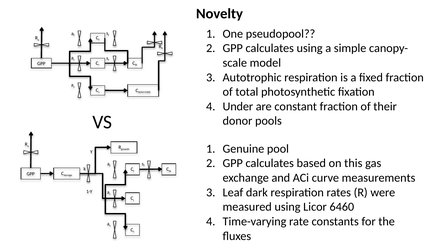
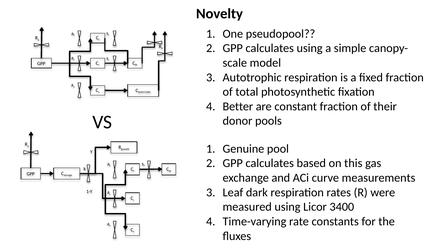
Under: Under -> Better (238, 106)
6460: 6460 -> 3400 (342, 207)
